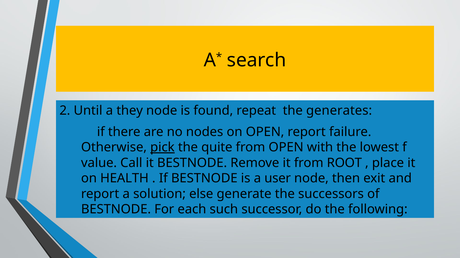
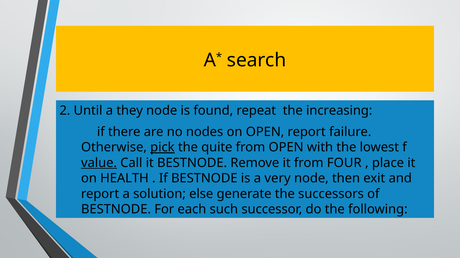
generates: generates -> increasing (339, 111)
value underline: none -> present (99, 163)
ROOT: ROOT -> FOUR (344, 163)
user: user -> very (278, 179)
